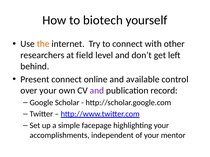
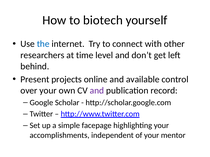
the colour: orange -> blue (43, 44)
field: field -> time (85, 55)
Present connect: connect -> projects (67, 80)
